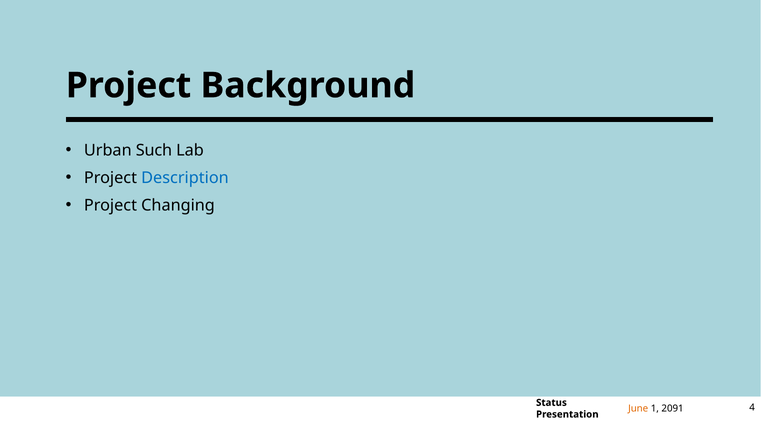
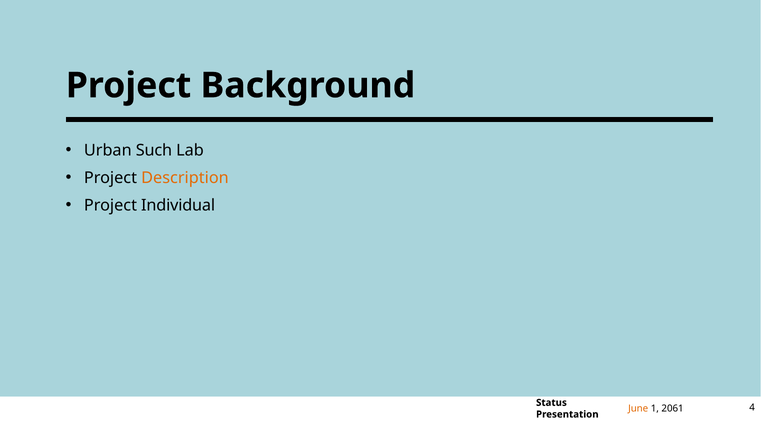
Description colour: blue -> orange (185, 178)
Changing: Changing -> Individual (178, 206)
2091: 2091 -> 2061 (673, 409)
